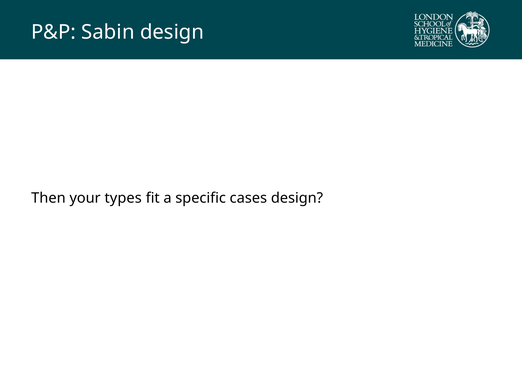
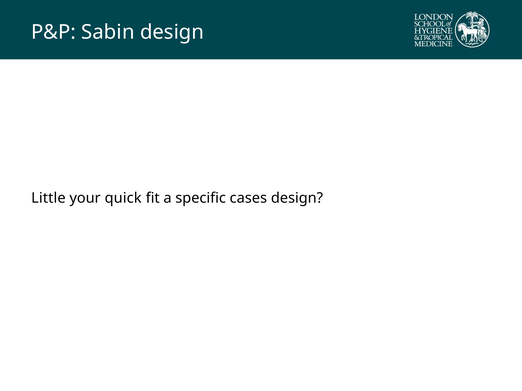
Then: Then -> Little (48, 198)
types: types -> quick (123, 198)
